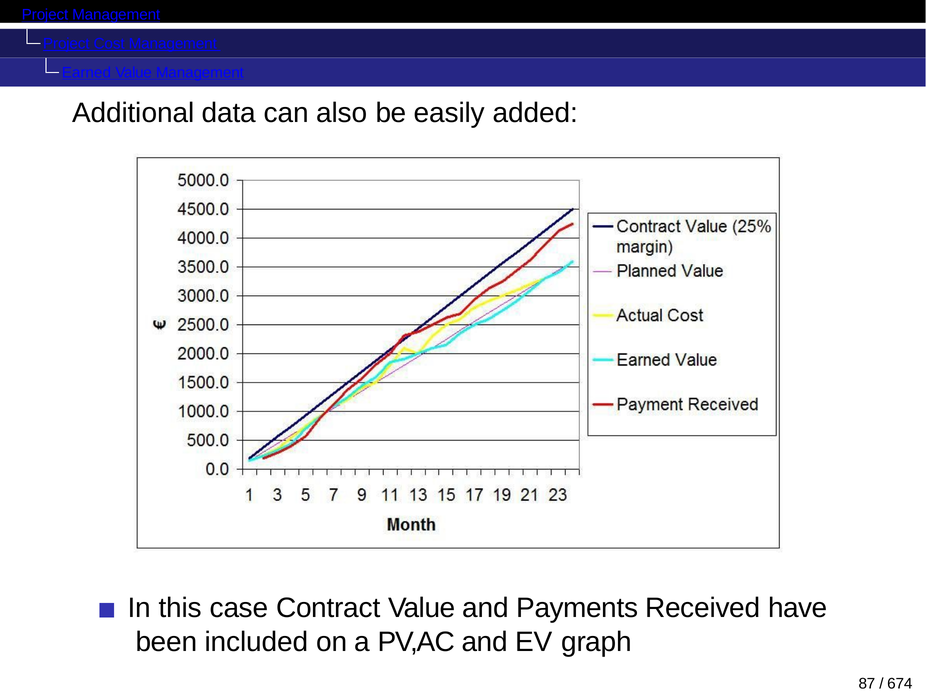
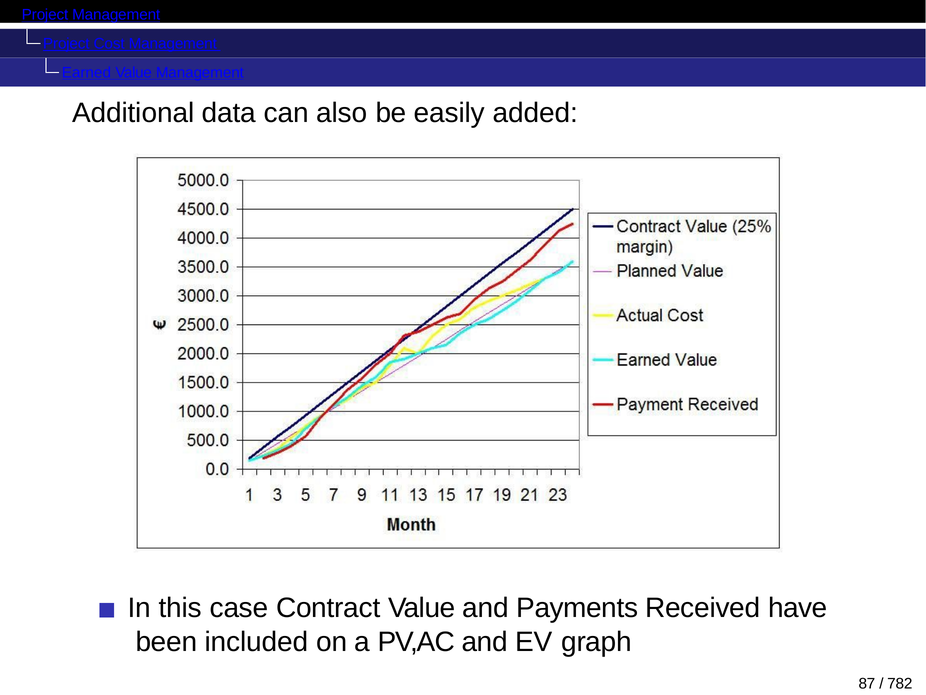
674: 674 -> 782 (900, 684)
